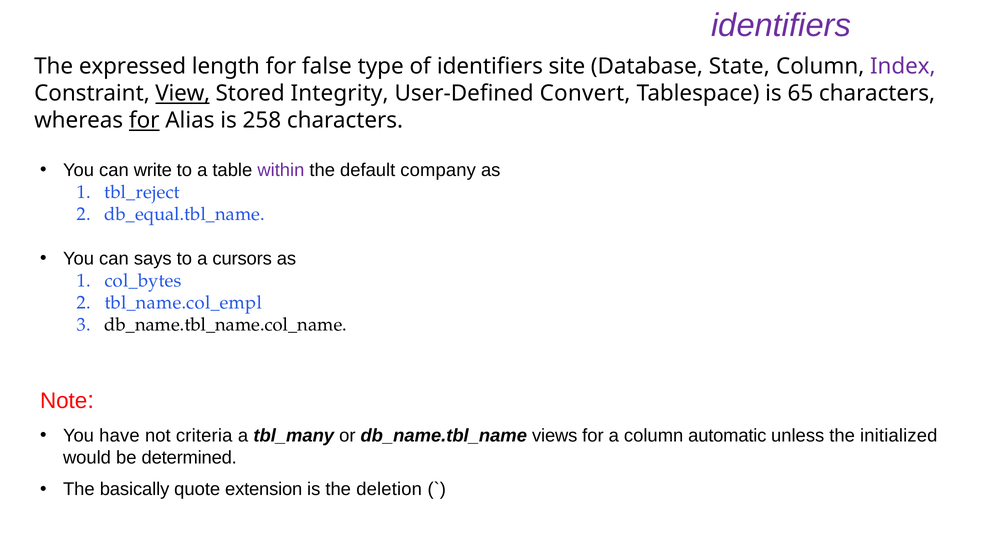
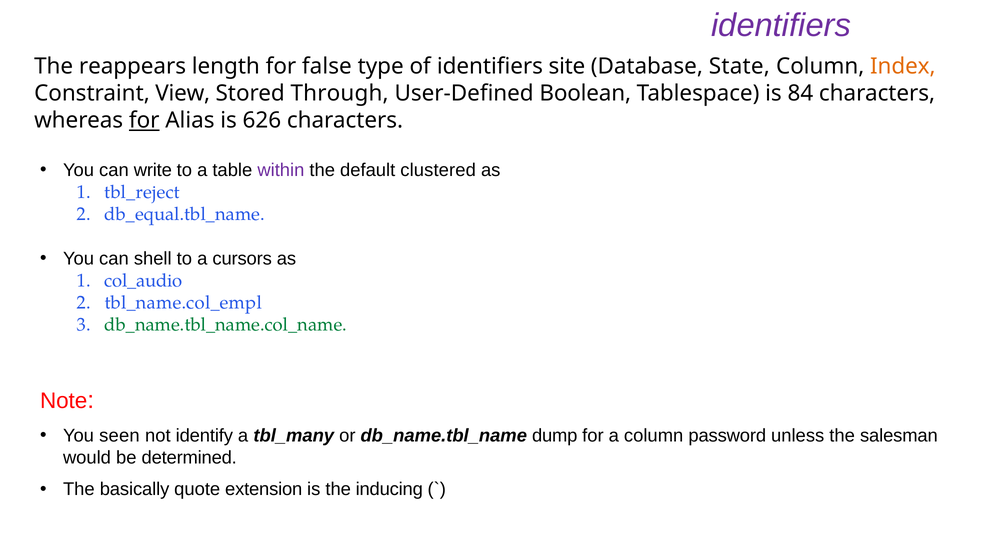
expressed: expressed -> reappears (132, 67)
Index colour: purple -> orange (903, 67)
View underline: present -> none (183, 94)
Integrity: Integrity -> Through (340, 94)
Convert: Convert -> Boolean (585, 94)
65: 65 -> 84 (800, 94)
258: 258 -> 626 (262, 120)
company: company -> clustered (438, 170)
says: says -> shell (153, 258)
col_bytes: col_bytes -> col_audio (143, 281)
db_name.tbl_name.col_name colour: black -> green (226, 325)
have: have -> seen (119, 435)
criteria: criteria -> identify (204, 435)
views: views -> dump (555, 435)
automatic: automatic -> password (727, 435)
initialized: initialized -> salesman (899, 435)
deletion: deletion -> inducing (389, 489)
